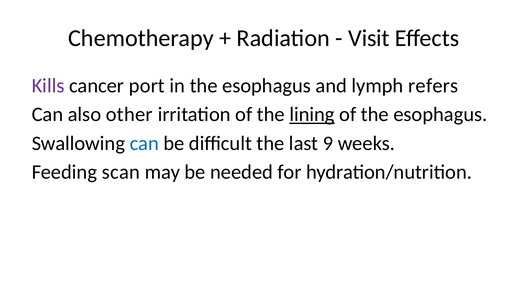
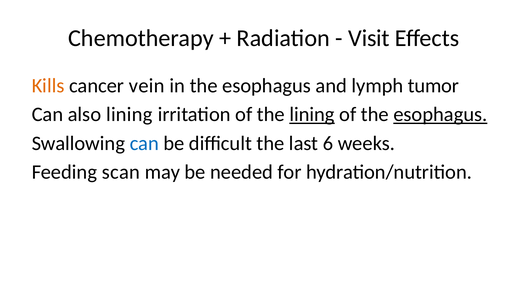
Kills colour: purple -> orange (48, 86)
port: port -> vein (147, 86)
refers: refers -> tumor (433, 86)
also other: other -> lining (129, 114)
esophagus underline: none -> present (440, 114)
9: 9 -> 6 (328, 143)
